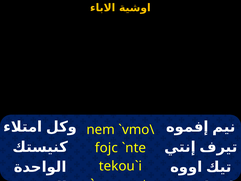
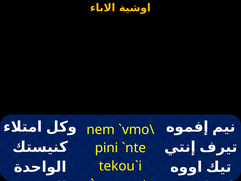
fojc: fojc -> pini (107, 148)
